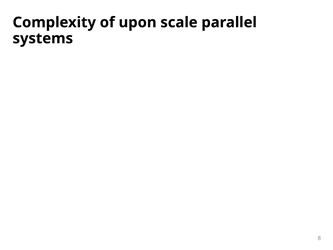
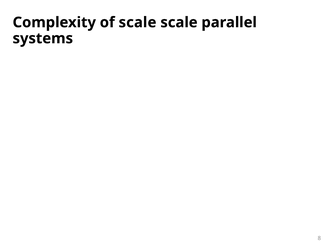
of upon: upon -> scale (138, 22)
